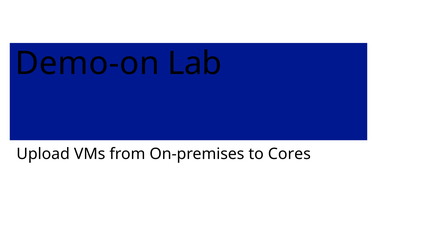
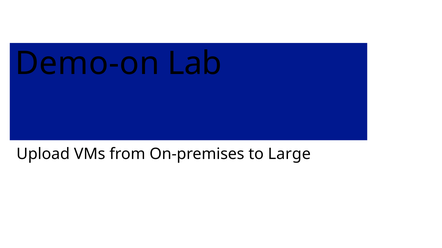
Cores: Cores -> Large (289, 154)
